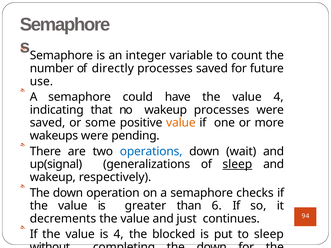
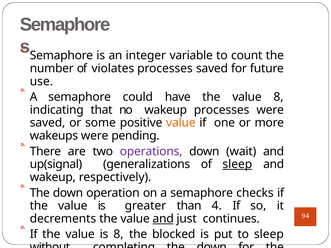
directly: directly -> violates (113, 69)
value 4: 4 -> 8 (279, 97)
operations colour: blue -> purple (151, 152)
6: 6 -> 4 (217, 206)
and underline: none -> present (163, 219)
is 4: 4 -> 8 (119, 235)
